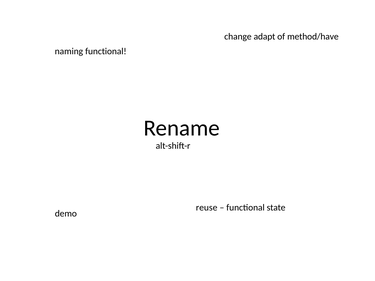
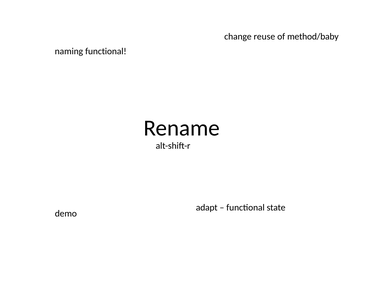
adapt: adapt -> reuse (264, 37)
method/have: method/have -> method/baby (313, 37)
reuse: reuse -> adapt (207, 208)
